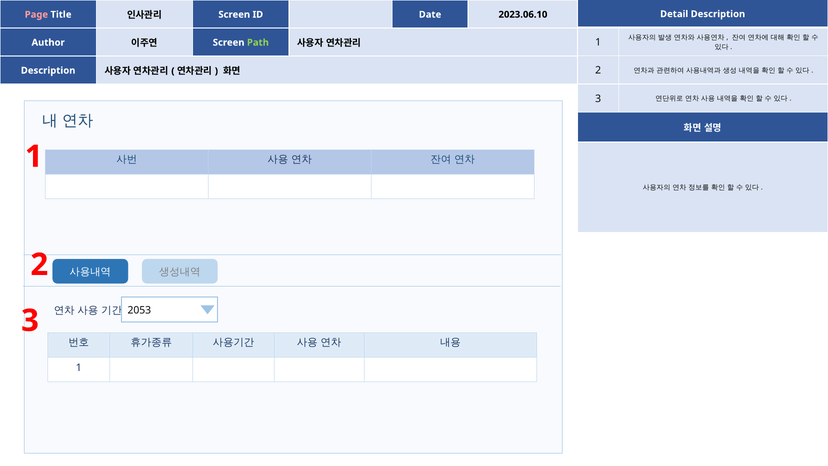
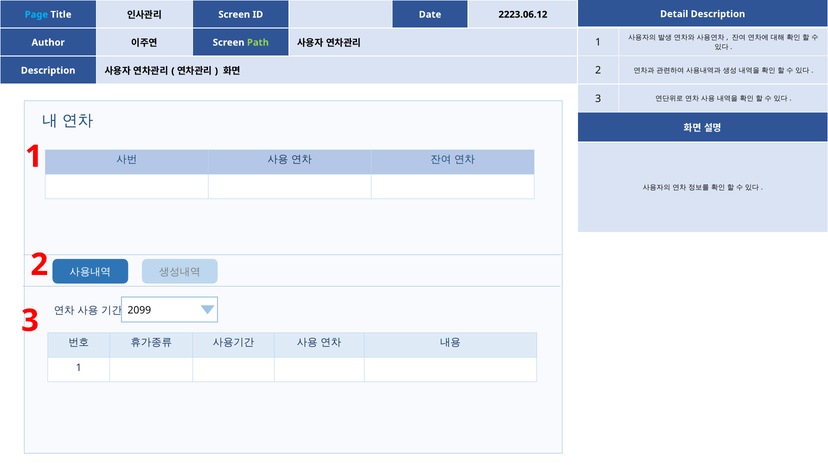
Page colour: pink -> light blue (36, 15)
2023.06.10: 2023.06.10 -> 2223.06.12 (523, 15)
2053: 2053 -> 2099 (139, 310)
